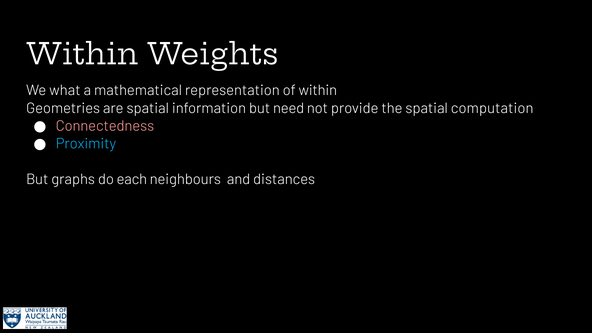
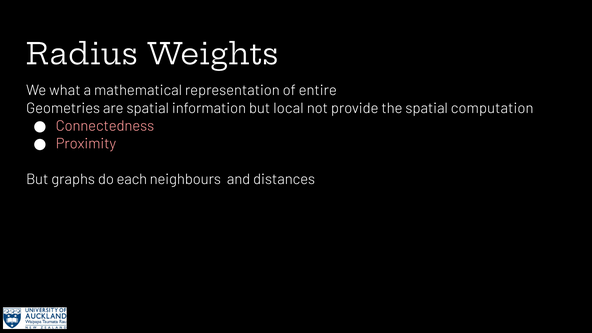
Within: Within -> Radius (82, 55)
of within: within -> entire (318, 90)
need: need -> local (288, 108)
Proximity colour: light blue -> pink (86, 144)
